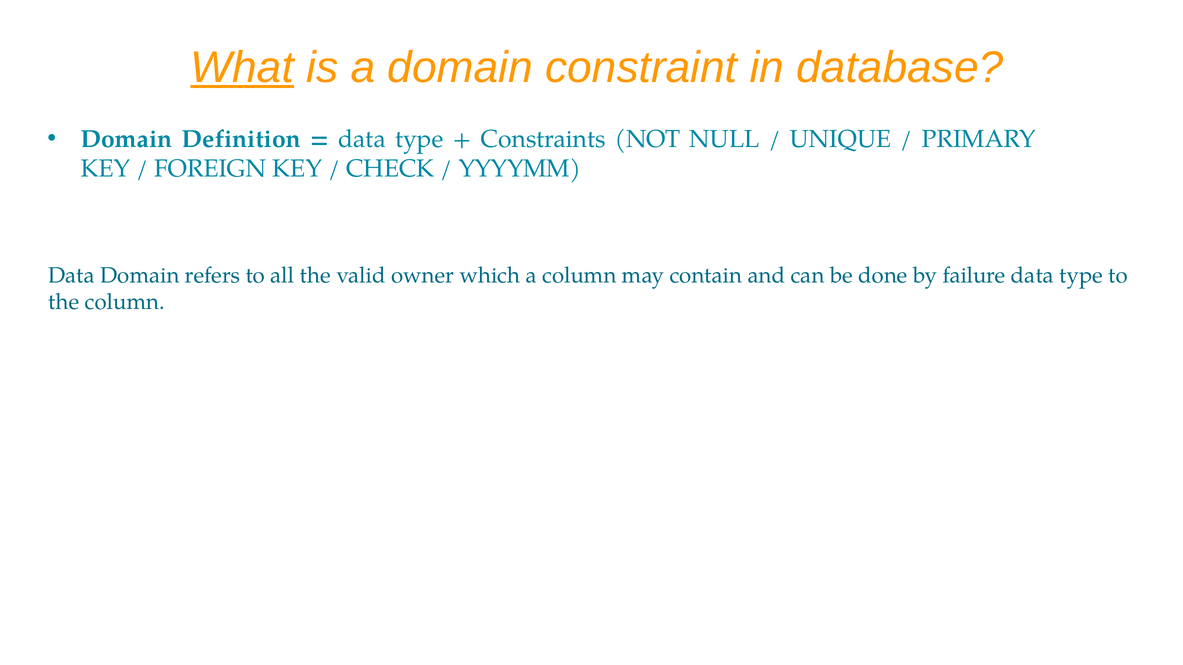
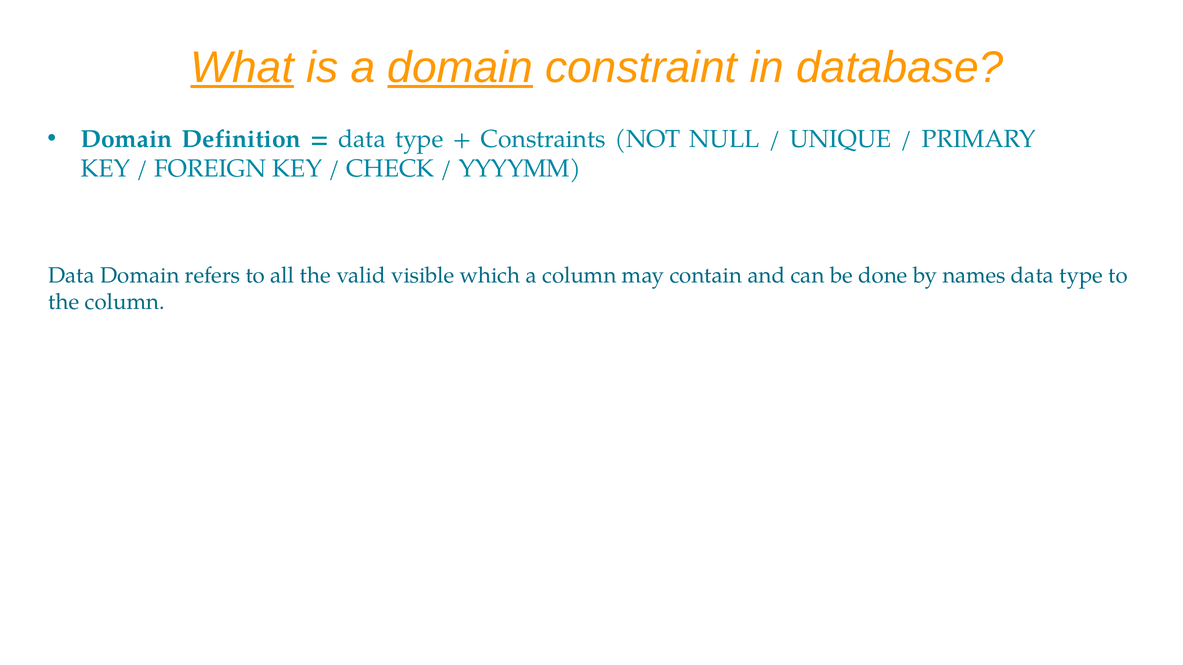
domain underline: none -> present (460, 67)
owner: owner -> visible (423, 276)
failure: failure -> names (974, 276)
